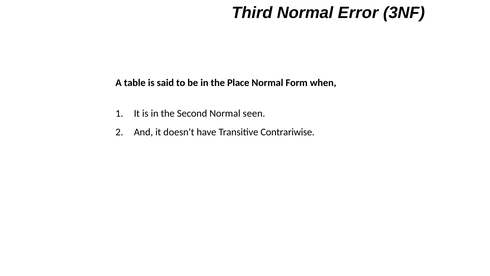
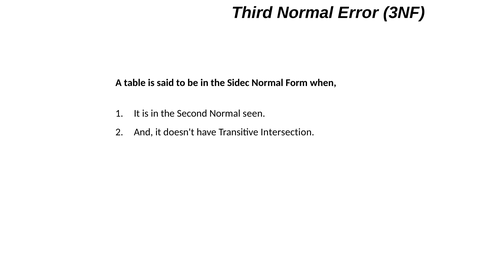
Place: Place -> Sidec (238, 83)
Contrariwise: Contrariwise -> Intersection (287, 132)
